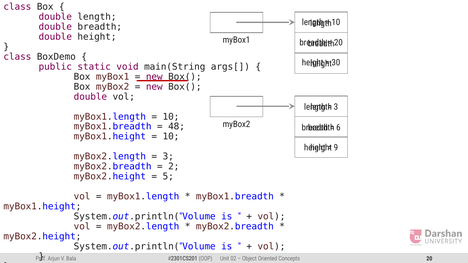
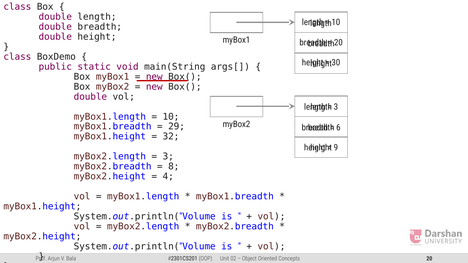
48: 48 -> 29 (177, 127)
10: 10 -> 32 (171, 137)
2: 2 -> 8 (174, 167)
5: 5 -> 4 (168, 177)
